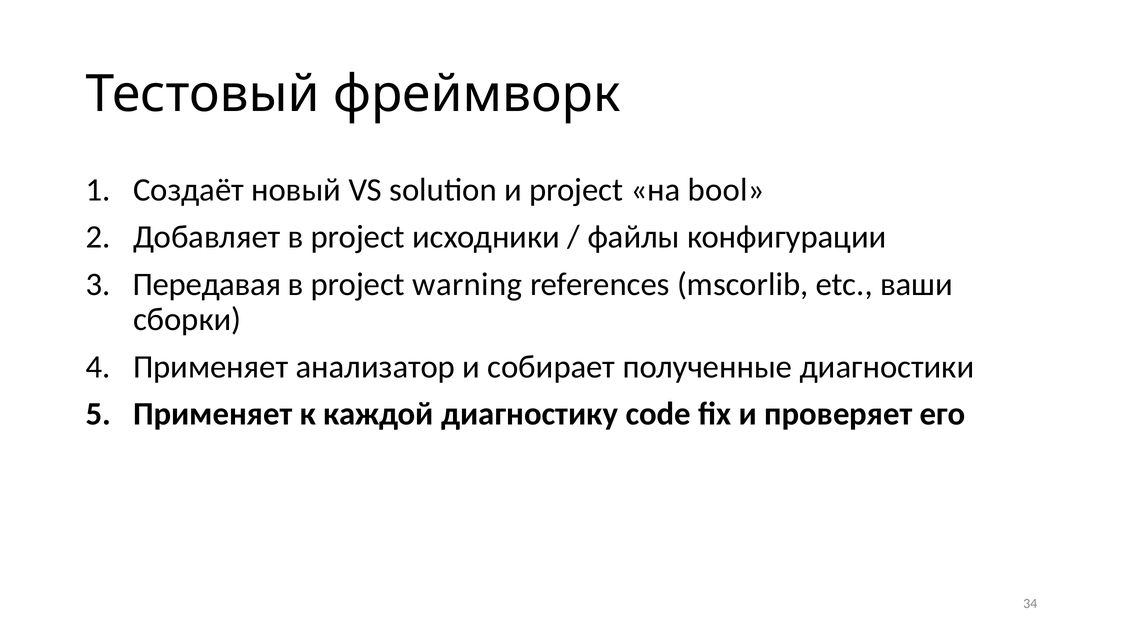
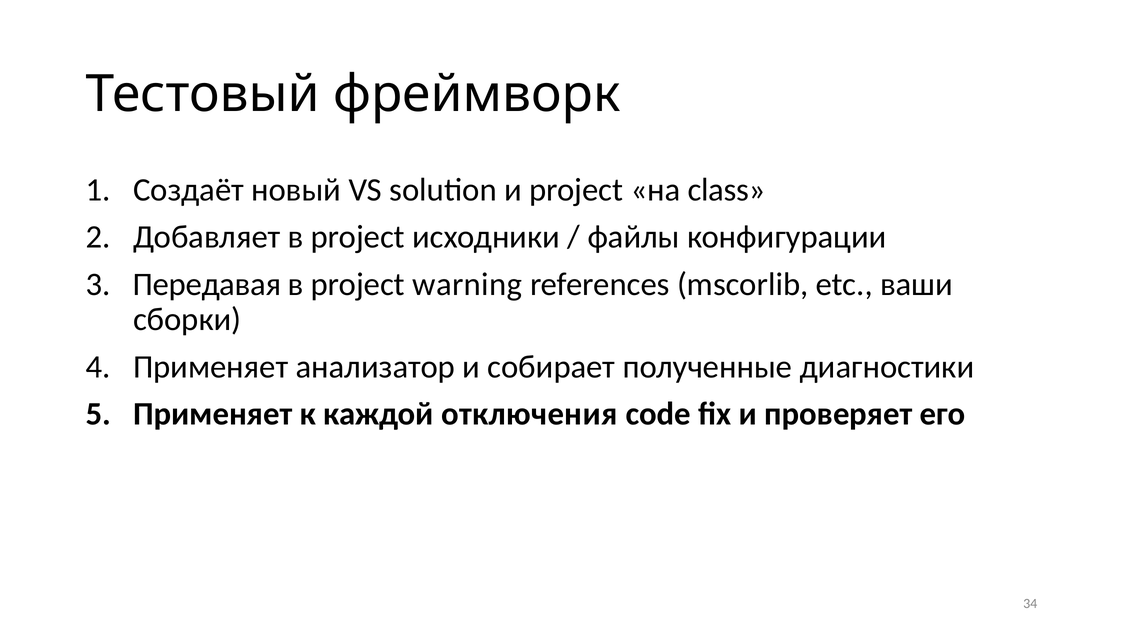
bool: bool -> class (727, 190)
диагностику: диагностику -> отключения (529, 414)
